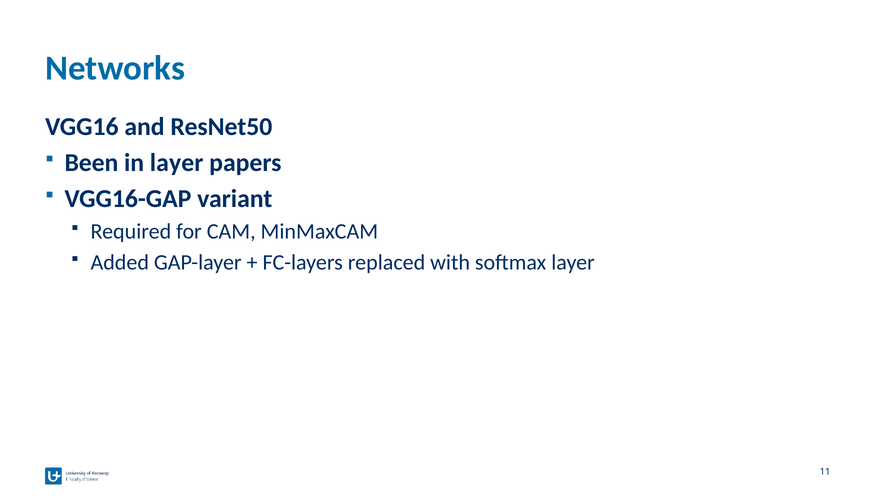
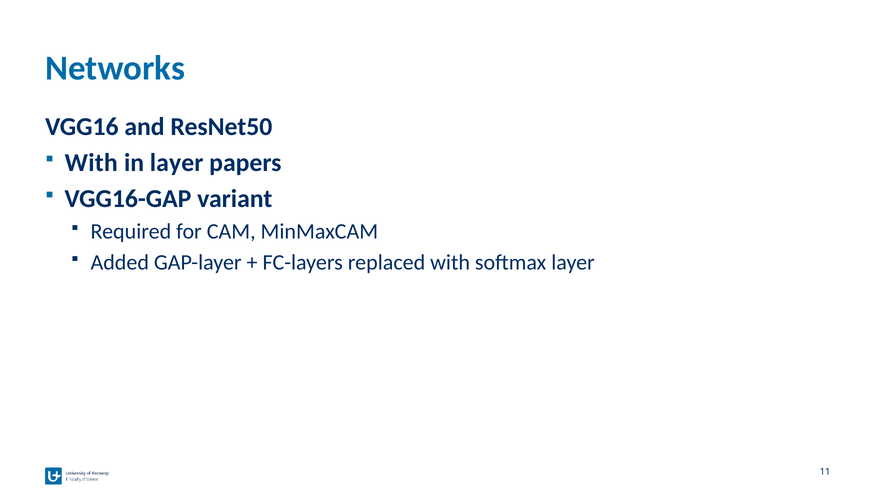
Been: Been -> With (91, 163)
